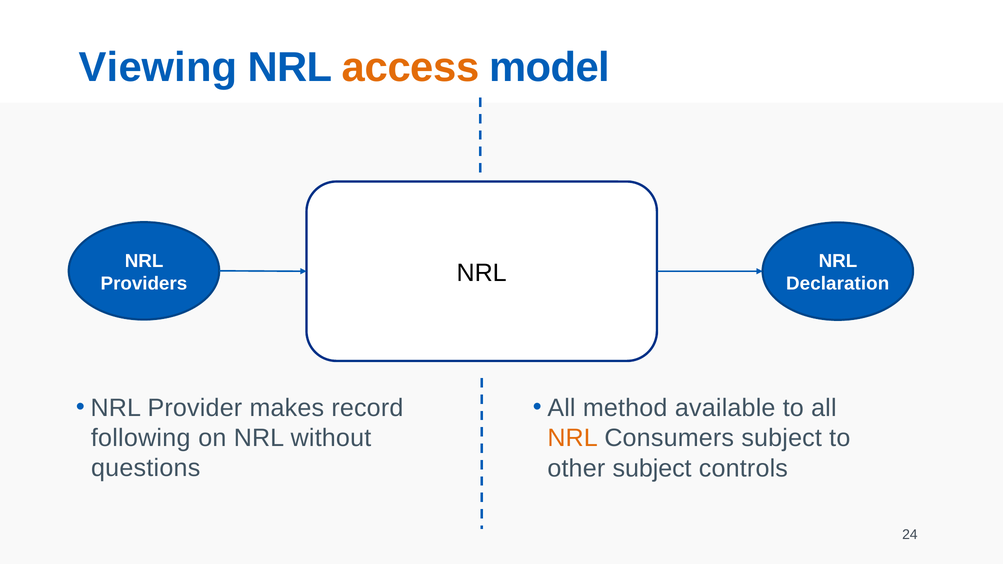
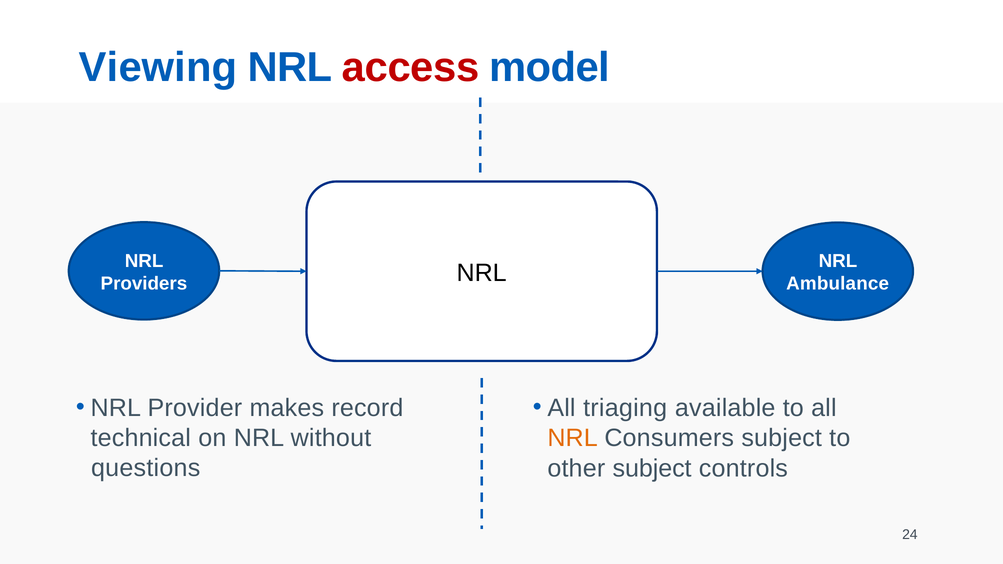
access colour: orange -> red (411, 67)
Declaration: Declaration -> Ambulance (838, 284)
method: method -> triaging (625, 408)
following: following -> technical (141, 438)
